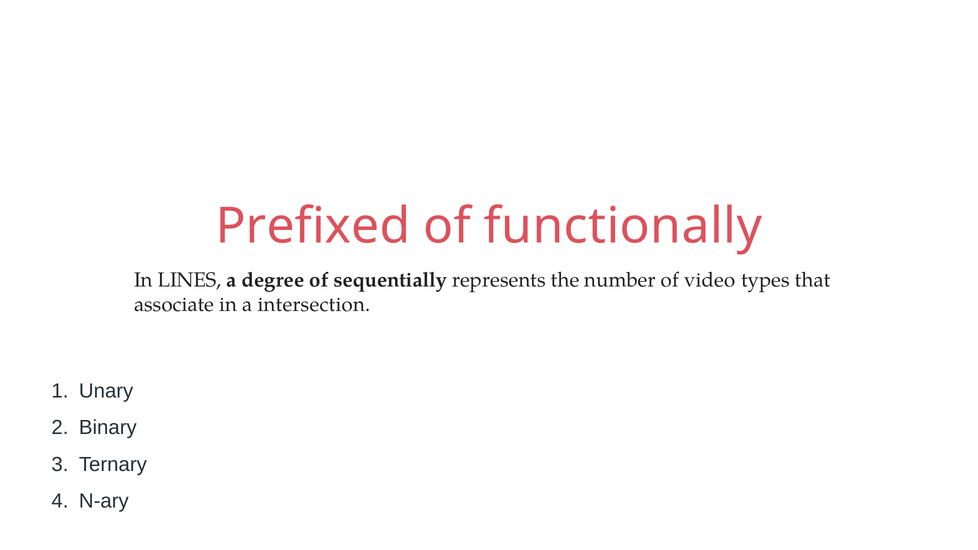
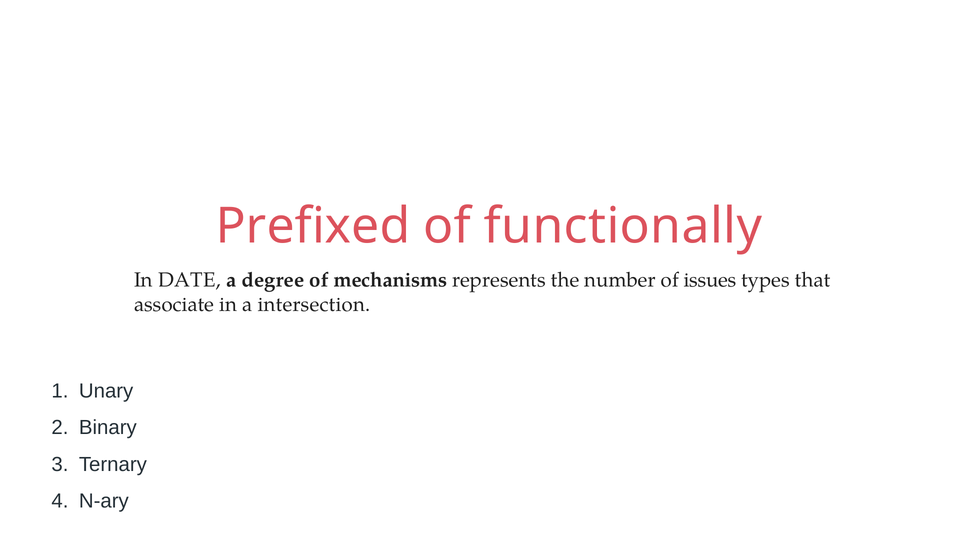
LINES: LINES -> DATE (190, 280)
sequentially: sequentially -> mechanisms (390, 280)
video: video -> issues (710, 280)
